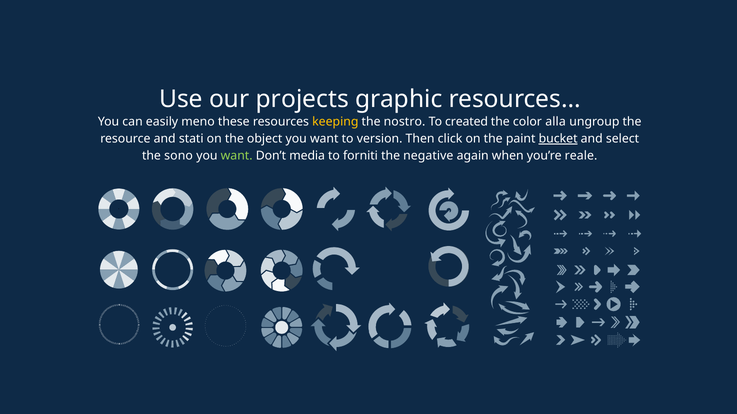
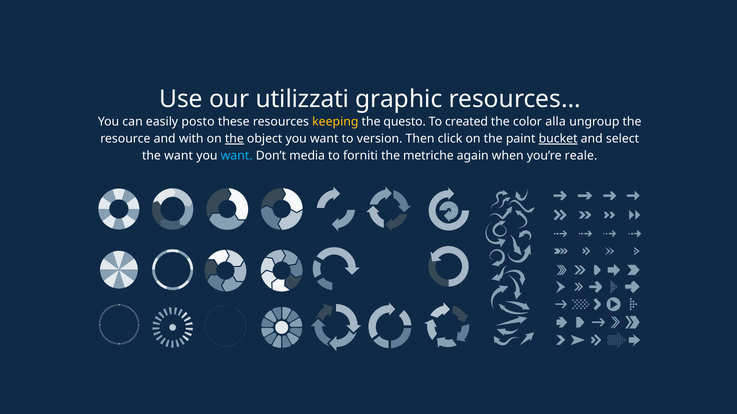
projects: projects -> utilizzati (302, 99)
meno: meno -> posto (198, 122)
nostro: nostro -> questo (405, 122)
stati: stati -> with (191, 139)
the underline: none -> present (234, 139)
the sono: sono -> want (179, 156)
want colour: light green -> light blue (237, 156)
negative: negative -> metriche (428, 156)
